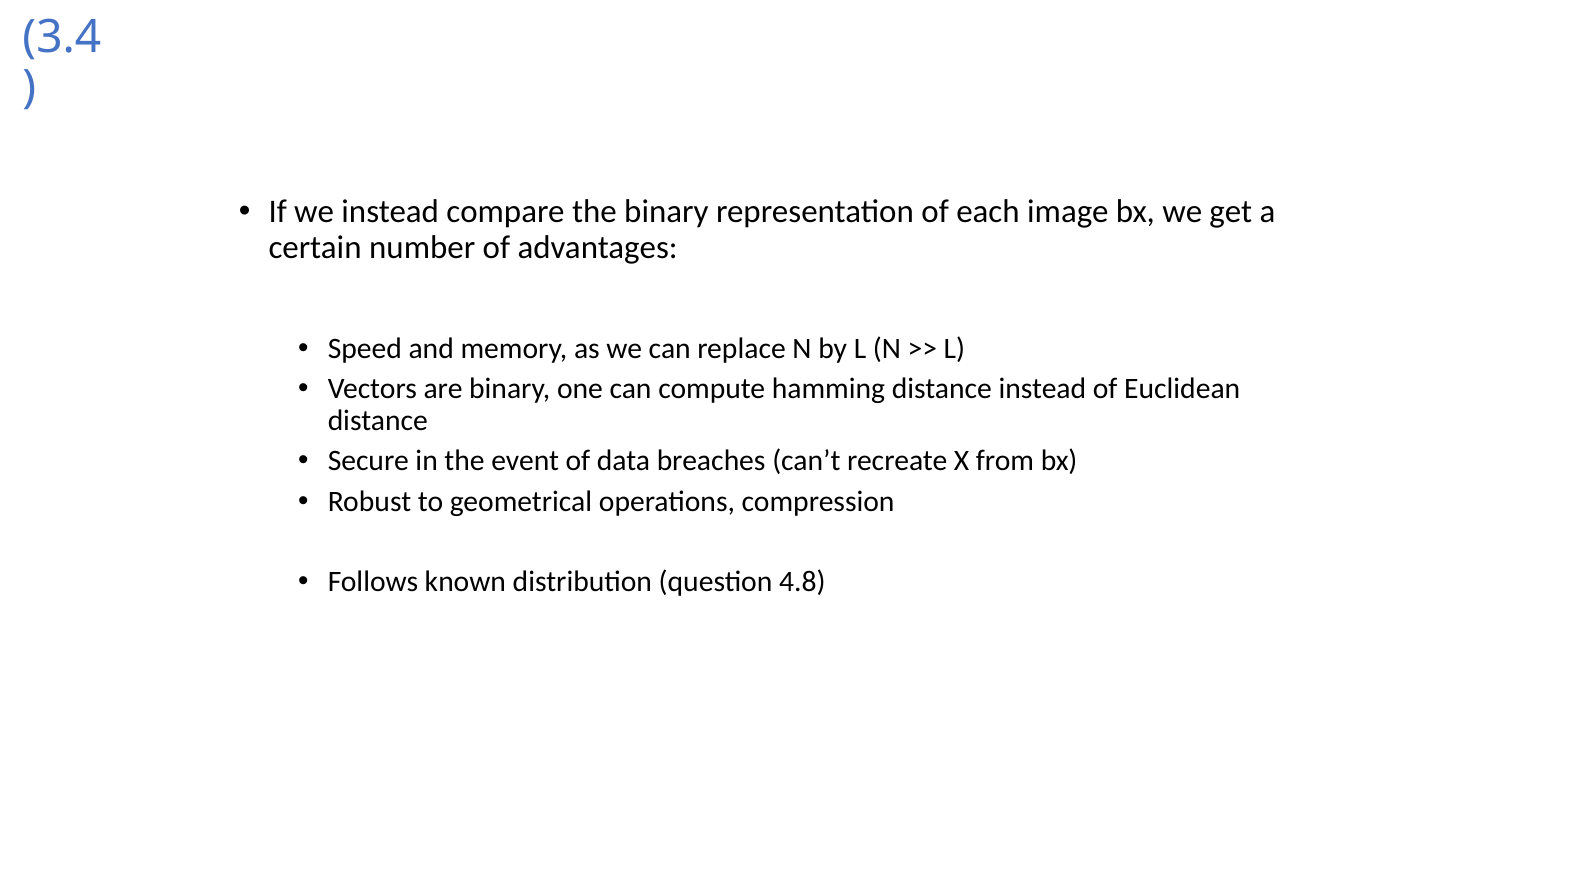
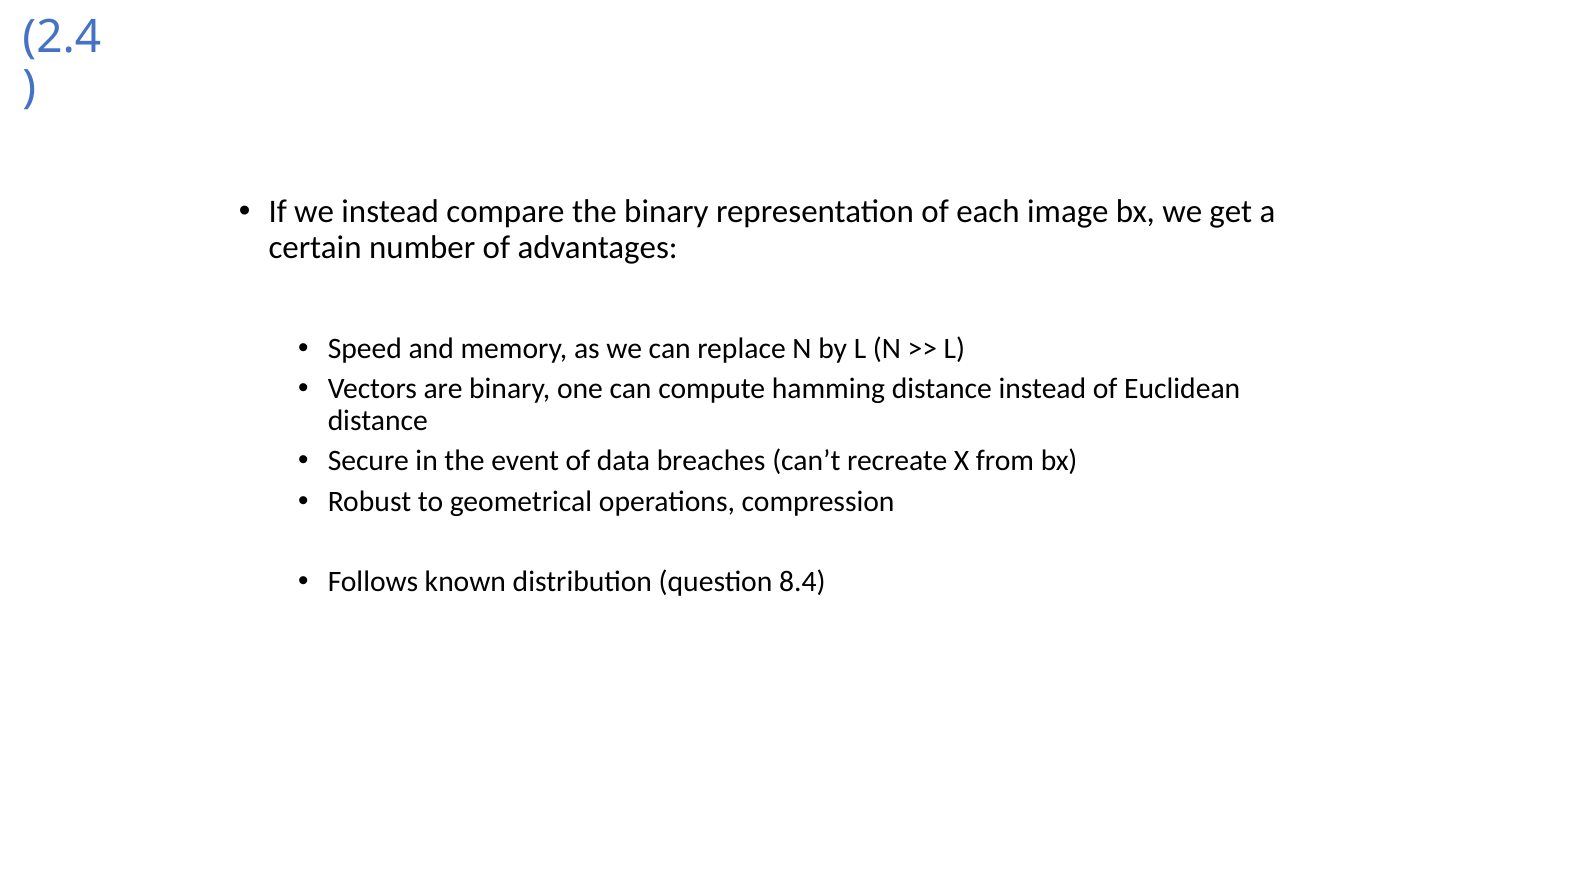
3.4: 3.4 -> 2.4 (62, 38)
4.8: 4.8 -> 8.4 (802, 582)
